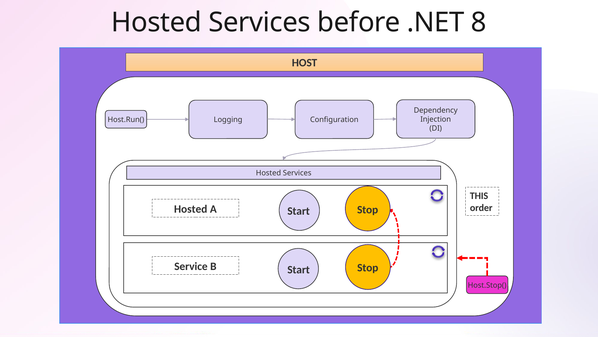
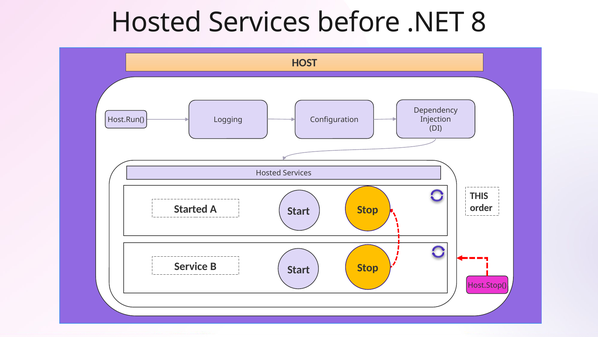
Hosted: Hosted -> Started (191, 209)
